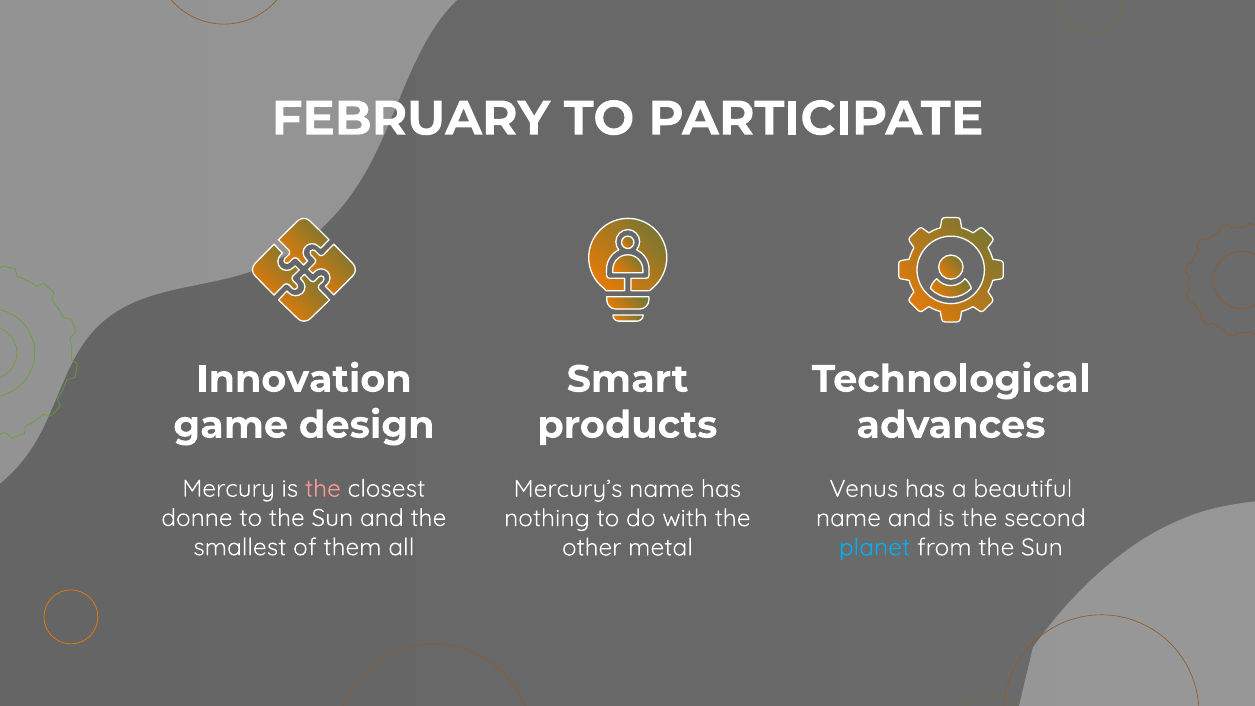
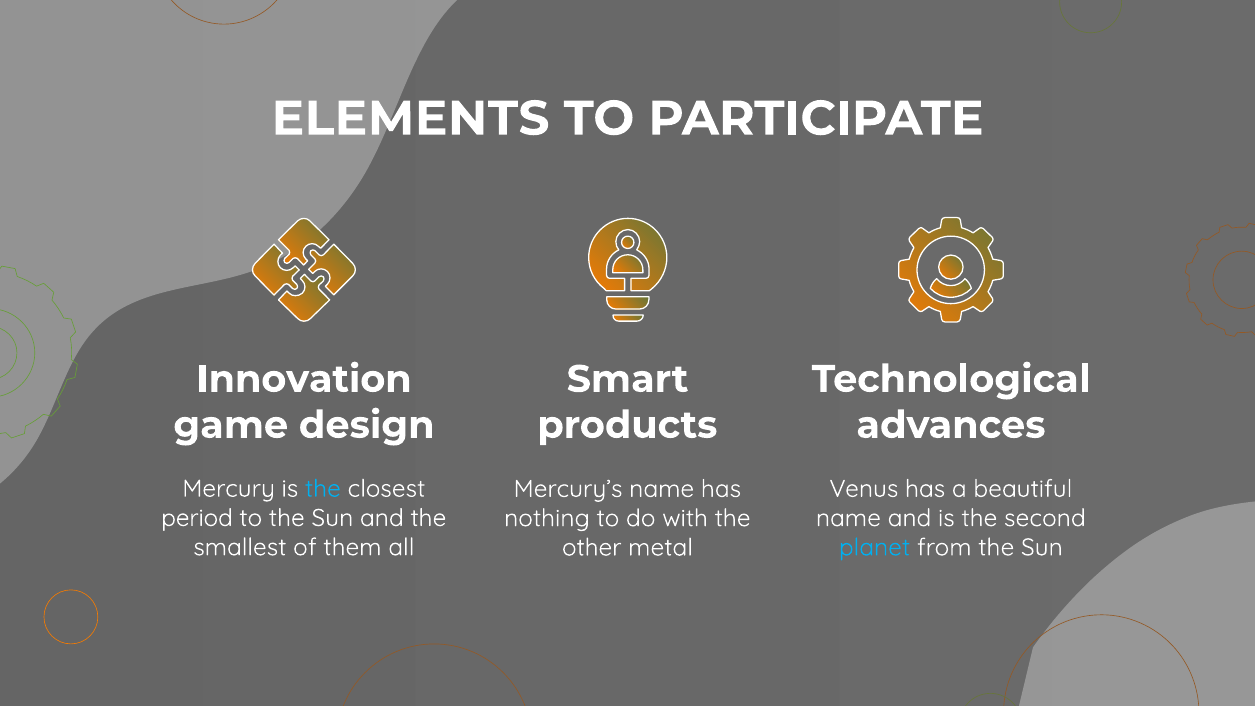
FEBRUARY: FEBRUARY -> ELEMENTS (411, 119)
the colour: pink -> light blue (323, 489)
donne: donne -> period (197, 518)
